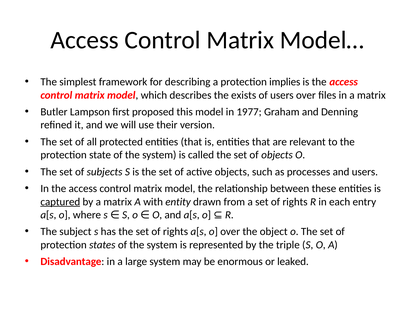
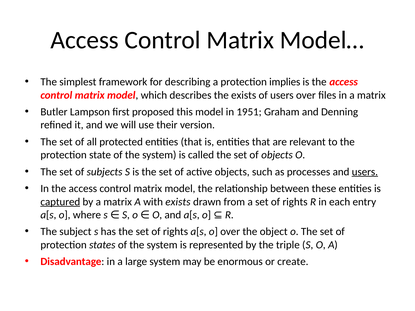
1977: 1977 -> 1951 (249, 112)
users underline: none -> present (365, 172)
with entity: entity -> exists (178, 202)
leaked: leaked -> create (293, 262)
